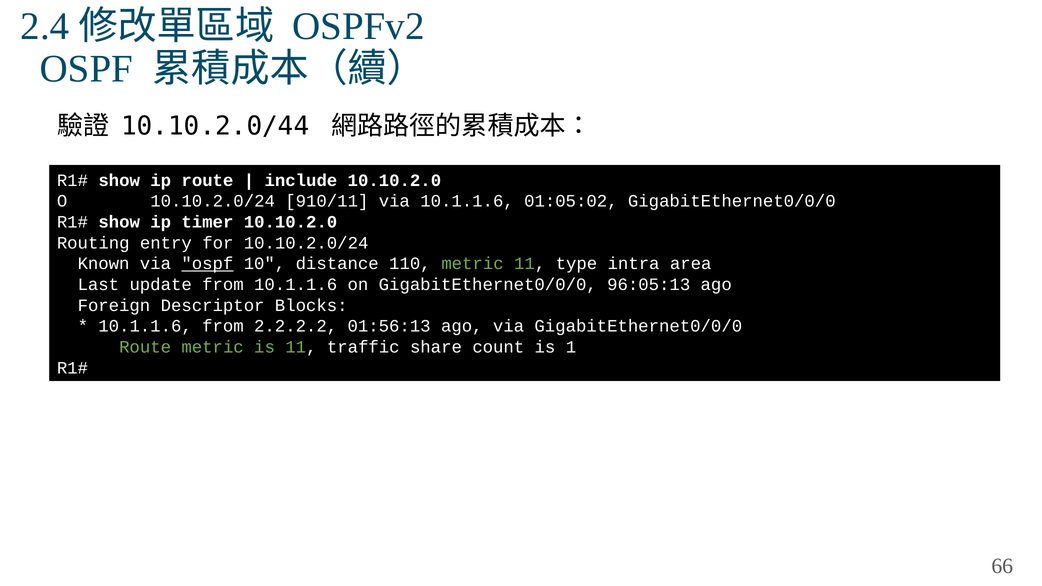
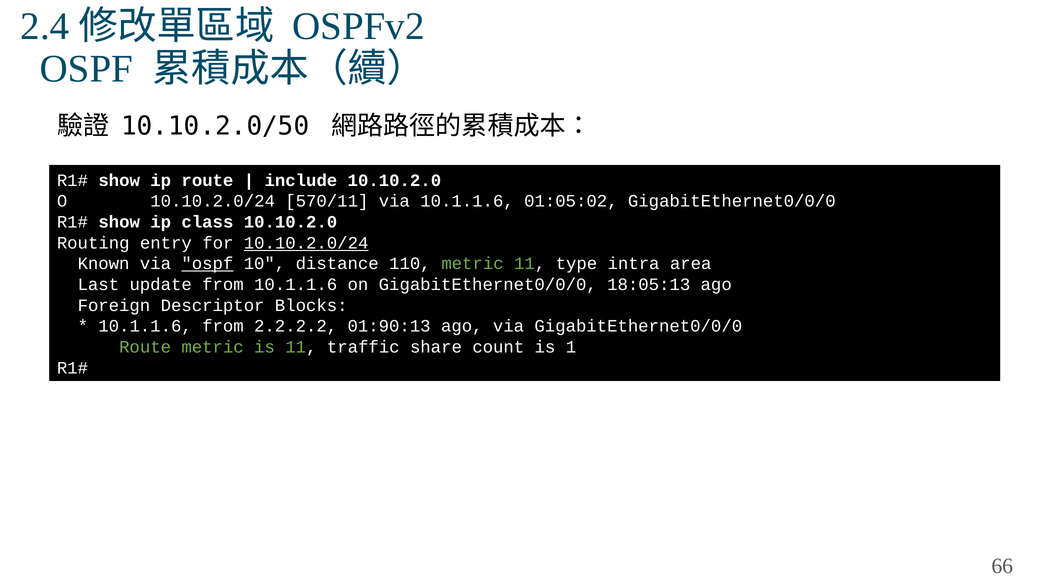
10.10.2.0/44: 10.10.2.0/44 -> 10.10.2.0/50 (215, 126)
910/11: 910/11 -> 570/11 (327, 201)
timer: timer -> class (207, 222)
10.10.2.0/24 underline: none -> present (306, 243)
96:05:13: 96:05:13 -> 18:05:13 (649, 285)
01:56:13: 01:56:13 -> 01:90:13 (389, 326)
